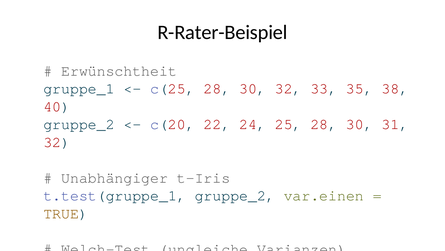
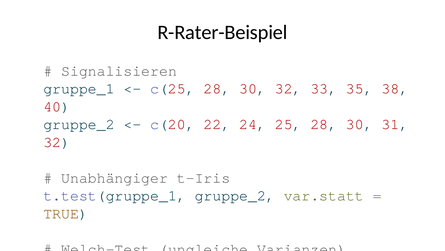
Erwünschtheit: Erwünschtheit -> Signalisieren (119, 71)
var.einen: var.einen -> var.statt (324, 195)
